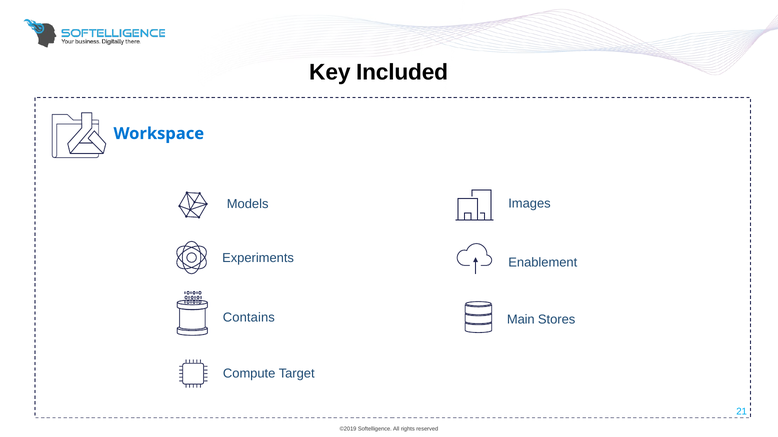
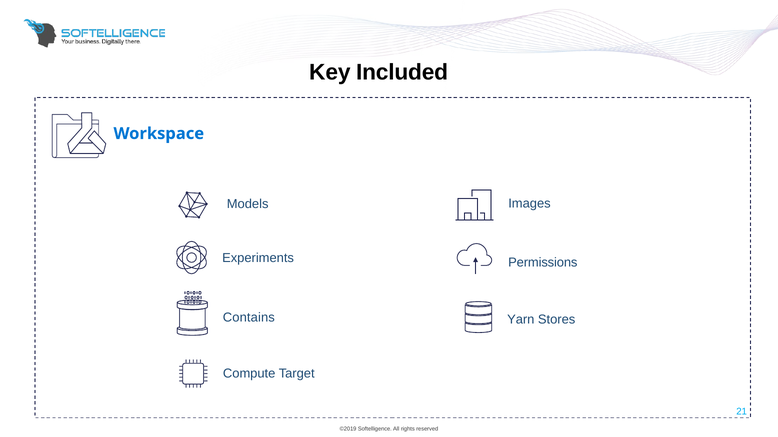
Enablement: Enablement -> Permissions (543, 263)
Main: Main -> Yarn (521, 320)
